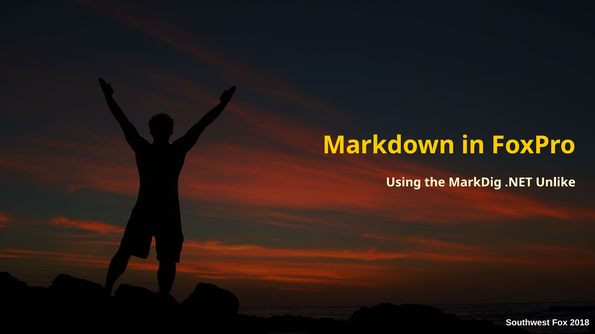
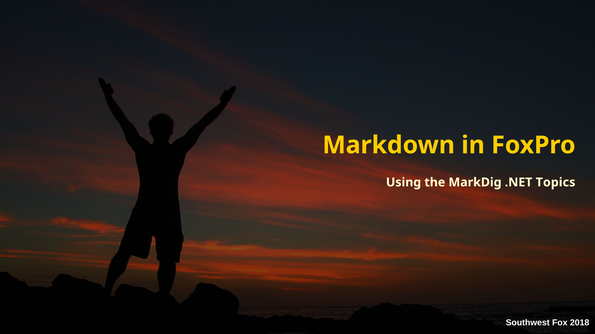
Unlike: Unlike -> Topics (556, 183)
